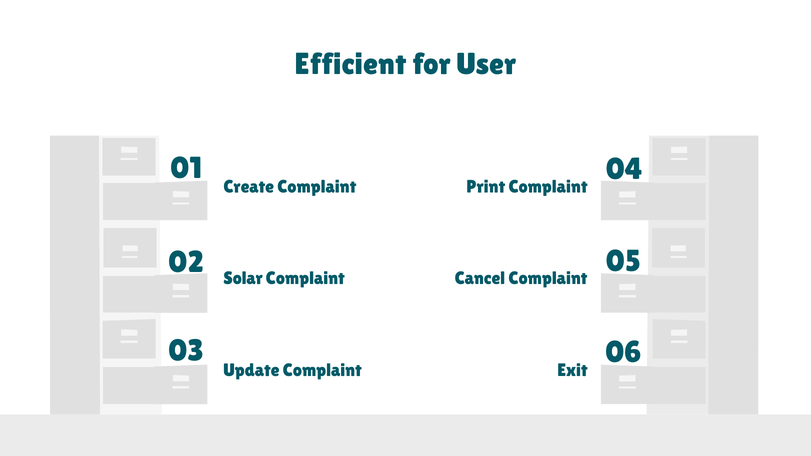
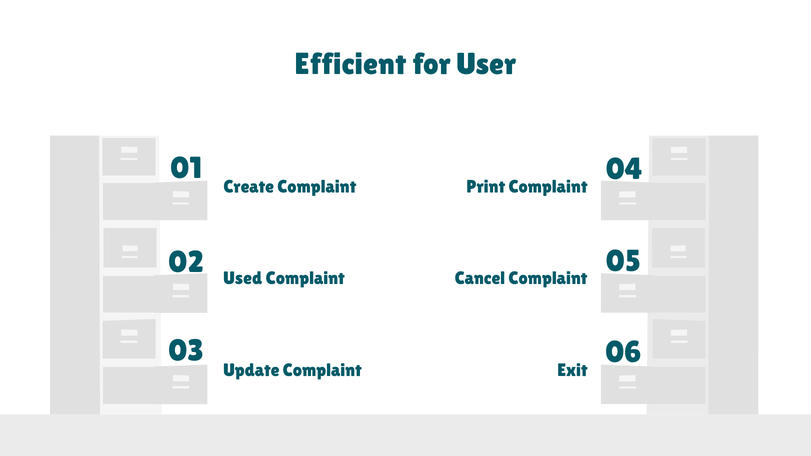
Solar: Solar -> Used (243, 278)
